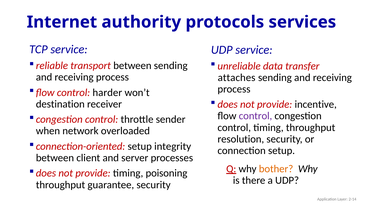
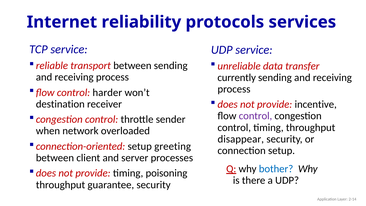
authority: authority -> reliability (141, 22)
attaches: attaches -> currently (237, 77)
resolution: resolution -> disappear (241, 139)
integrity: integrity -> greeting (173, 146)
bother colour: orange -> blue (276, 169)
